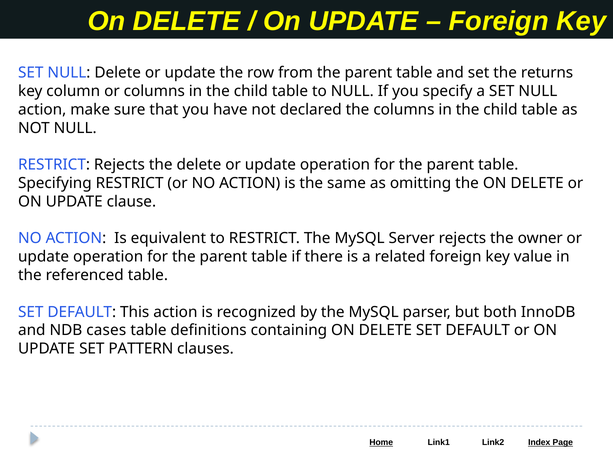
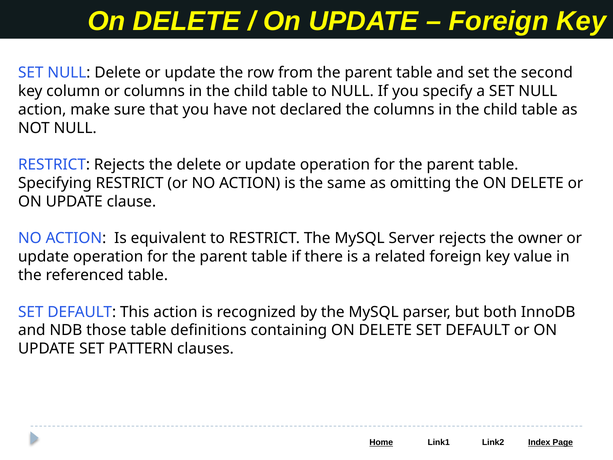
returns: returns -> second (547, 73)
cases: cases -> those (106, 330)
